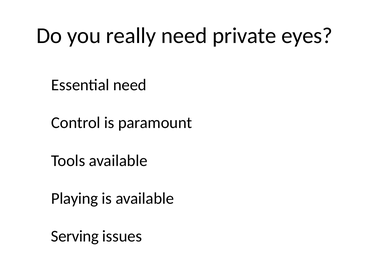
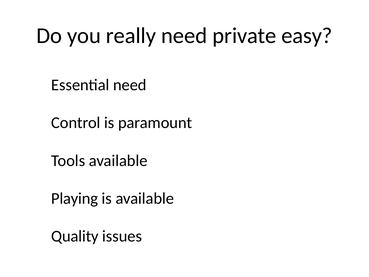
eyes: eyes -> easy (307, 36)
Serving: Serving -> Quality (75, 236)
